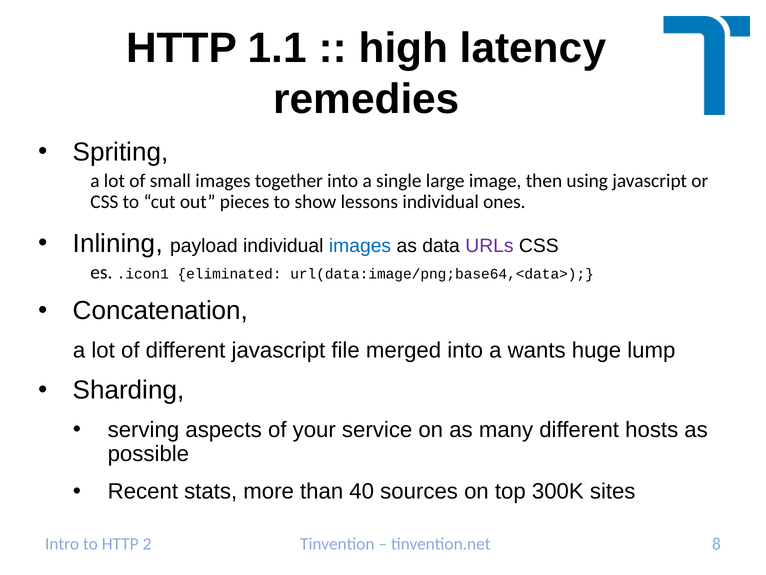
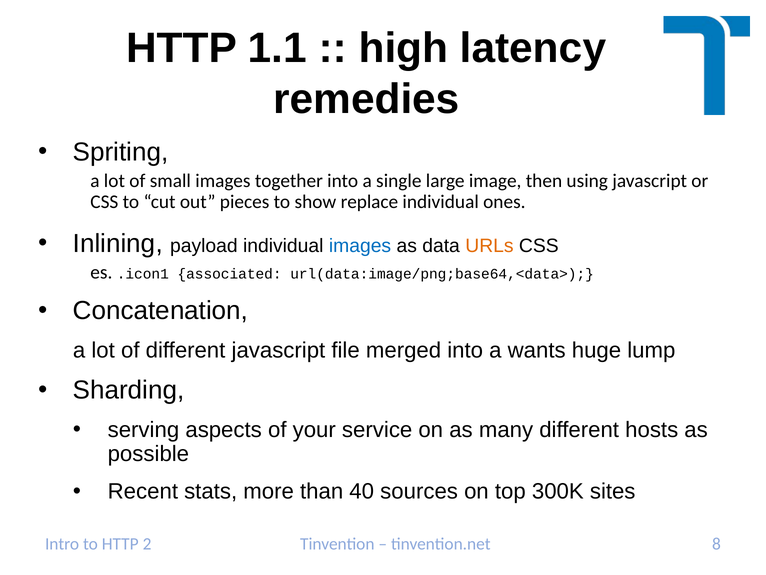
lessons: lessons -> replace (369, 202)
URLs colour: purple -> orange (489, 245)
eliminated: eliminated -> associated (230, 274)
